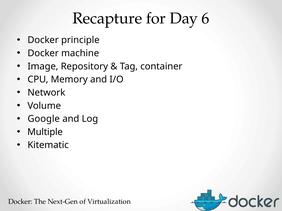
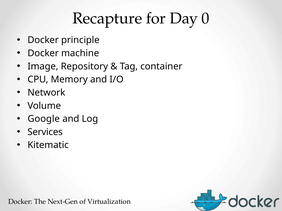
6: 6 -> 0 (206, 18)
Multiple: Multiple -> Services (45, 132)
